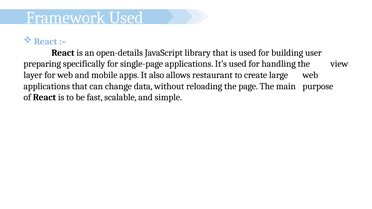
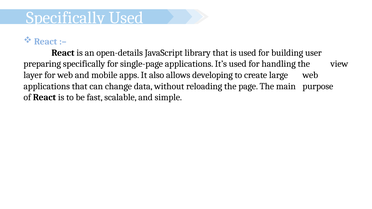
Framework: Framework -> Specifically (66, 18)
restaurant: restaurant -> developing (212, 75)
